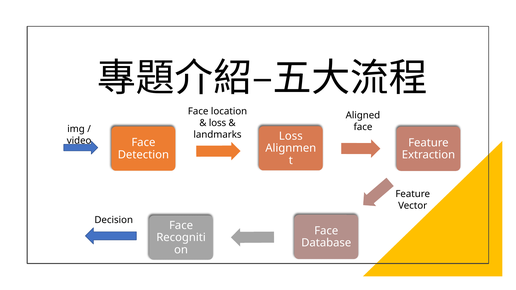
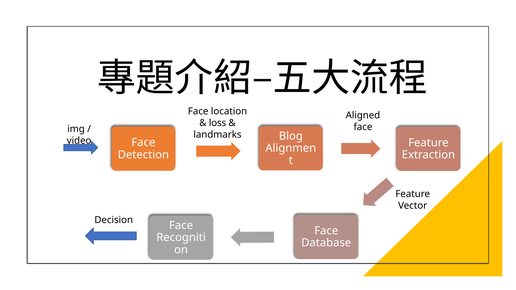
Loss: Loss -> Blog (291, 136)
